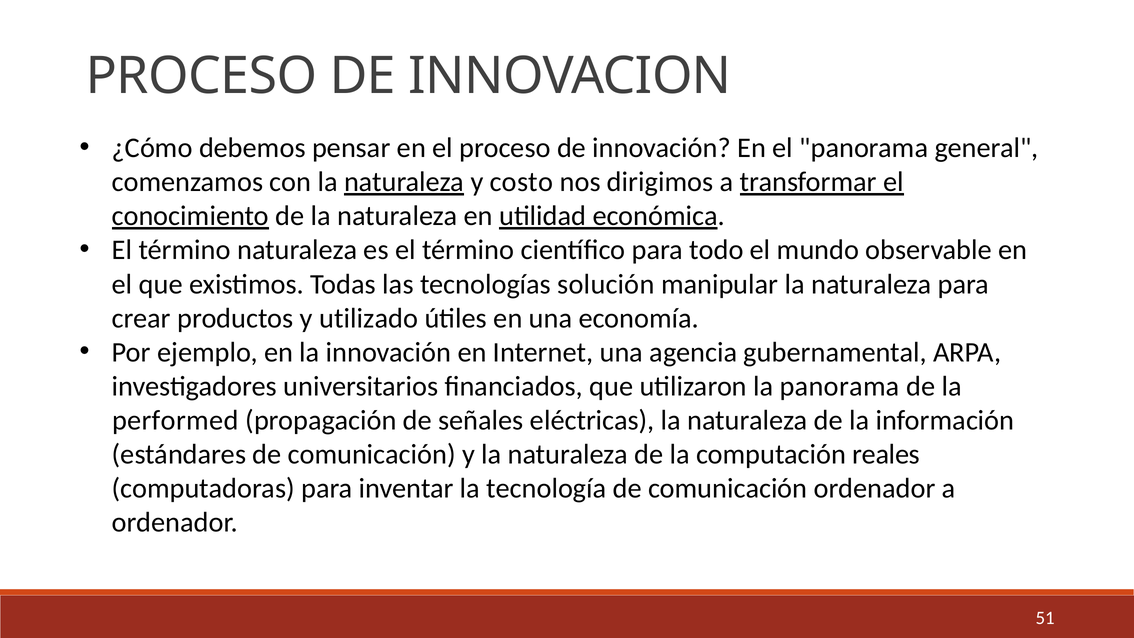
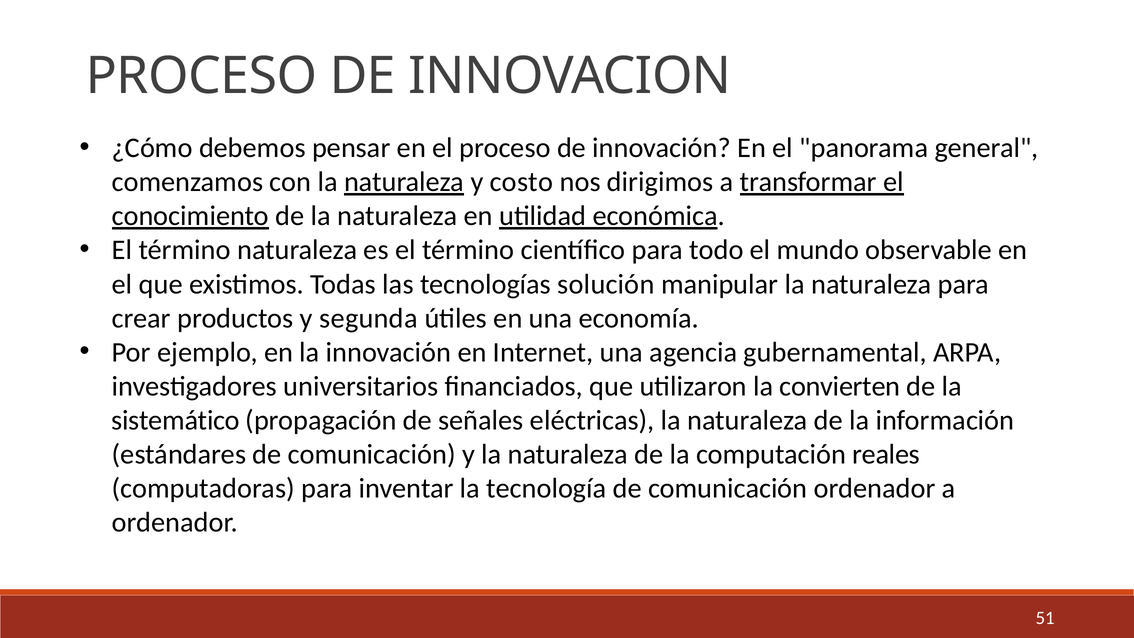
utilizado: utilizado -> segunda (369, 318)
la panorama: panorama -> convierten (840, 386)
performed: performed -> sistemático (176, 420)
